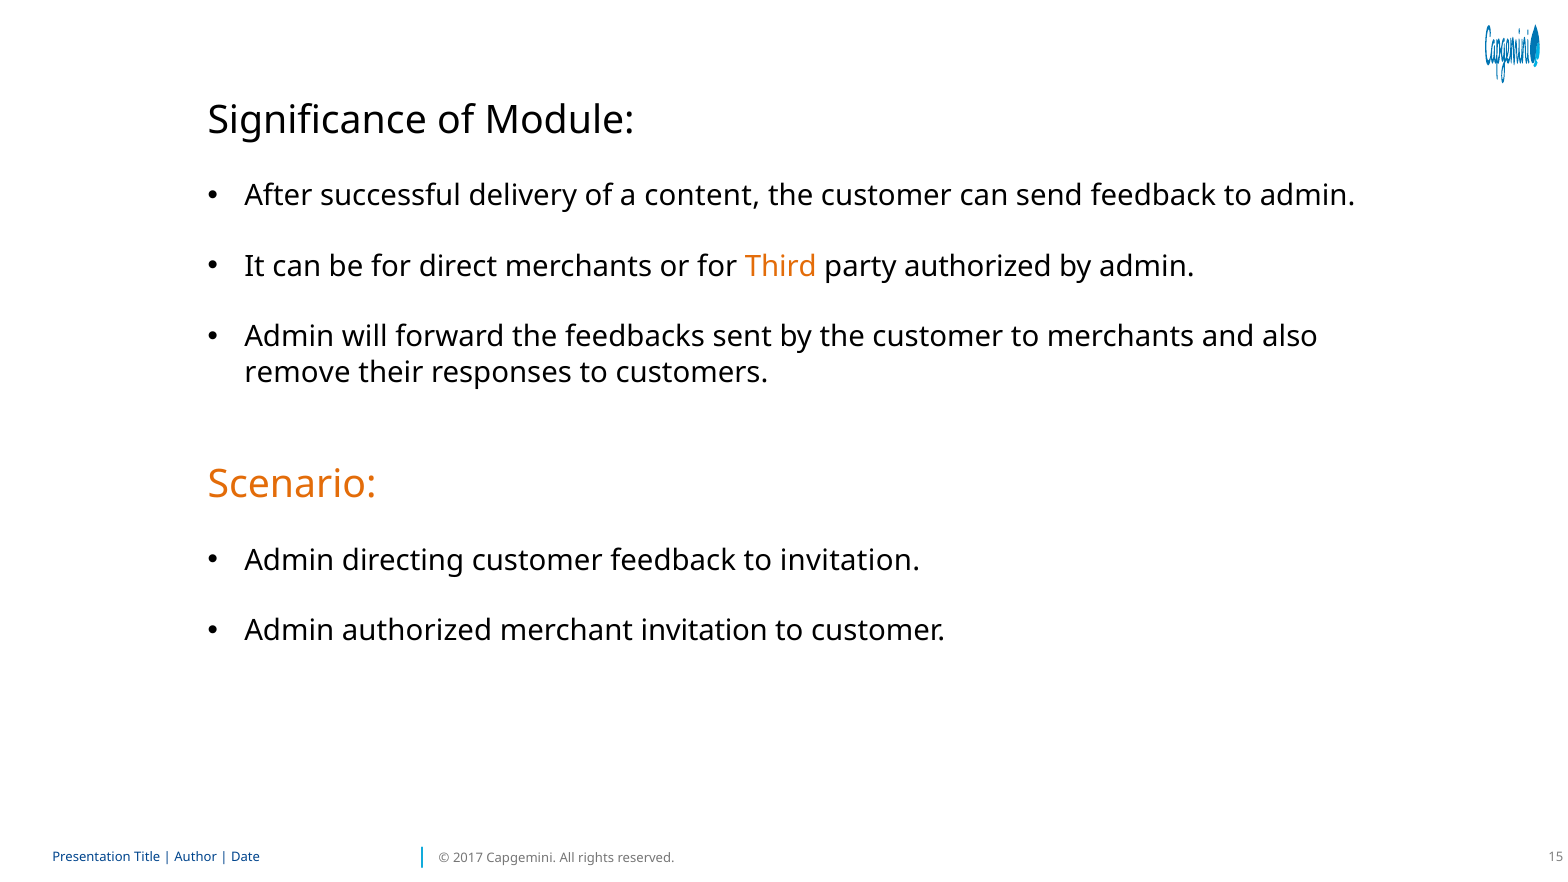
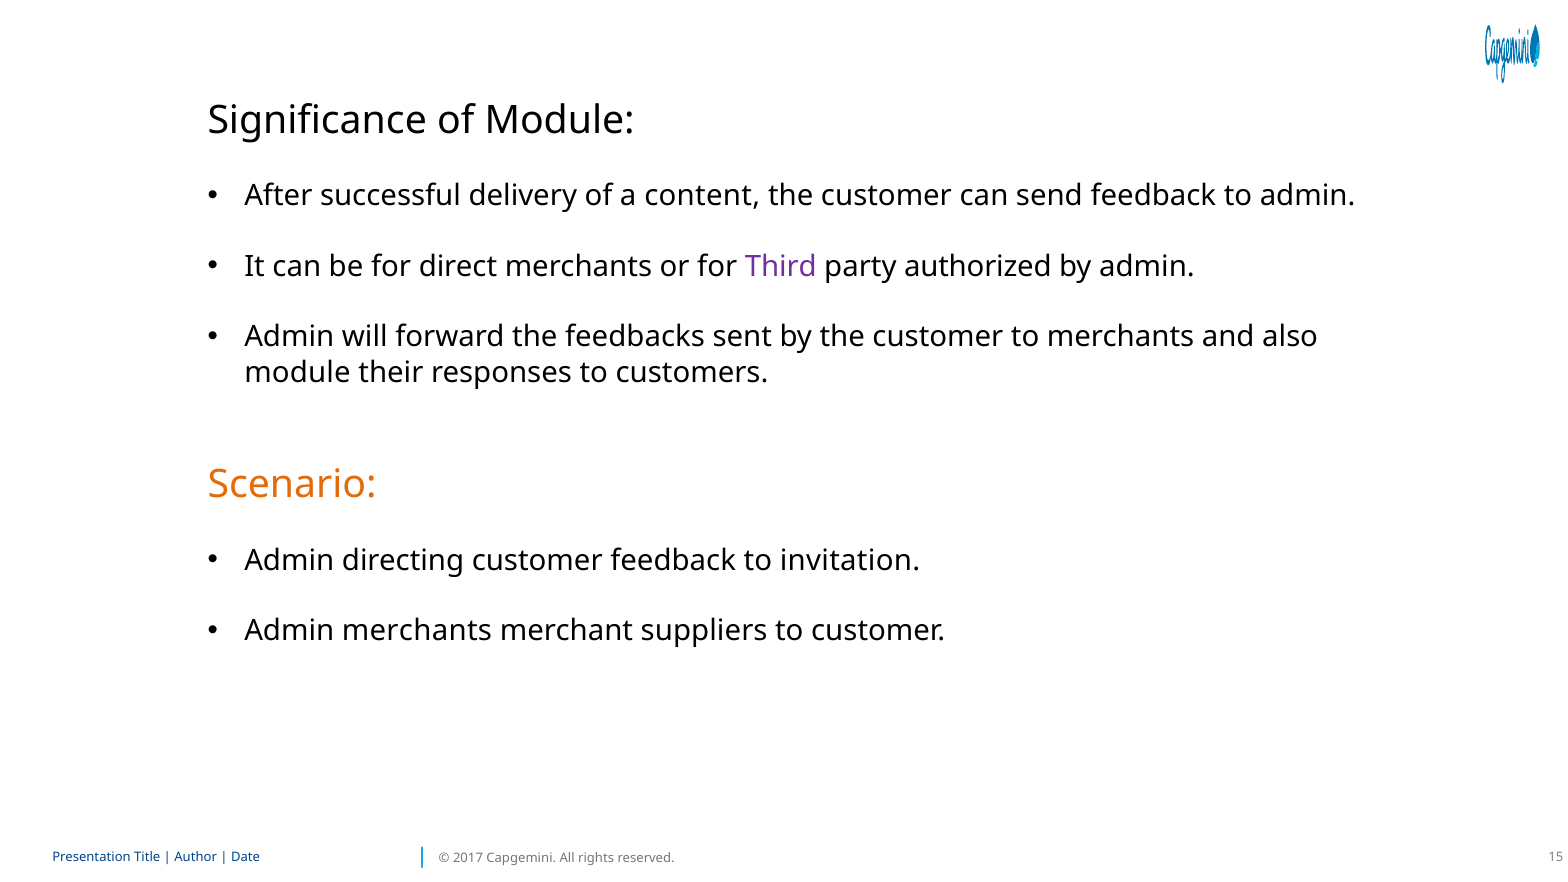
Third colour: orange -> purple (781, 267)
remove: remove -> module (297, 372)
Admin authorized: authorized -> merchants (417, 631)
merchant invitation: invitation -> suppliers (704, 631)
